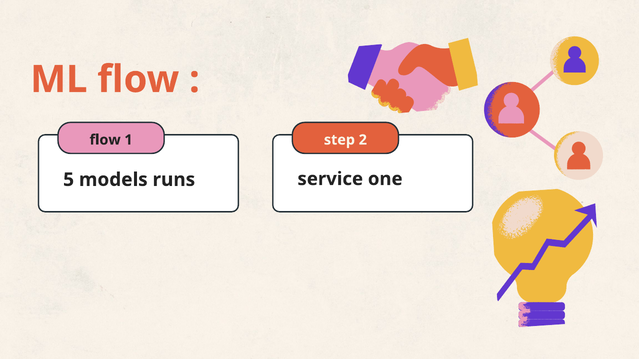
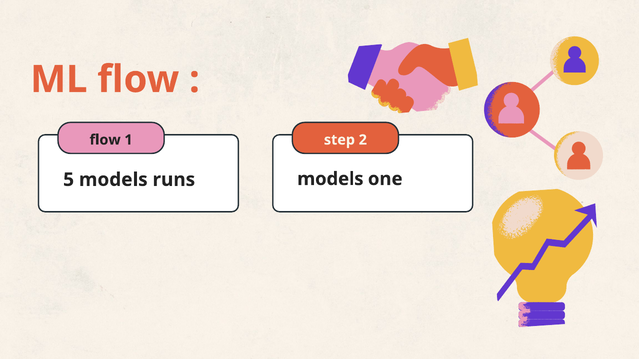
runs service: service -> models (330, 179)
